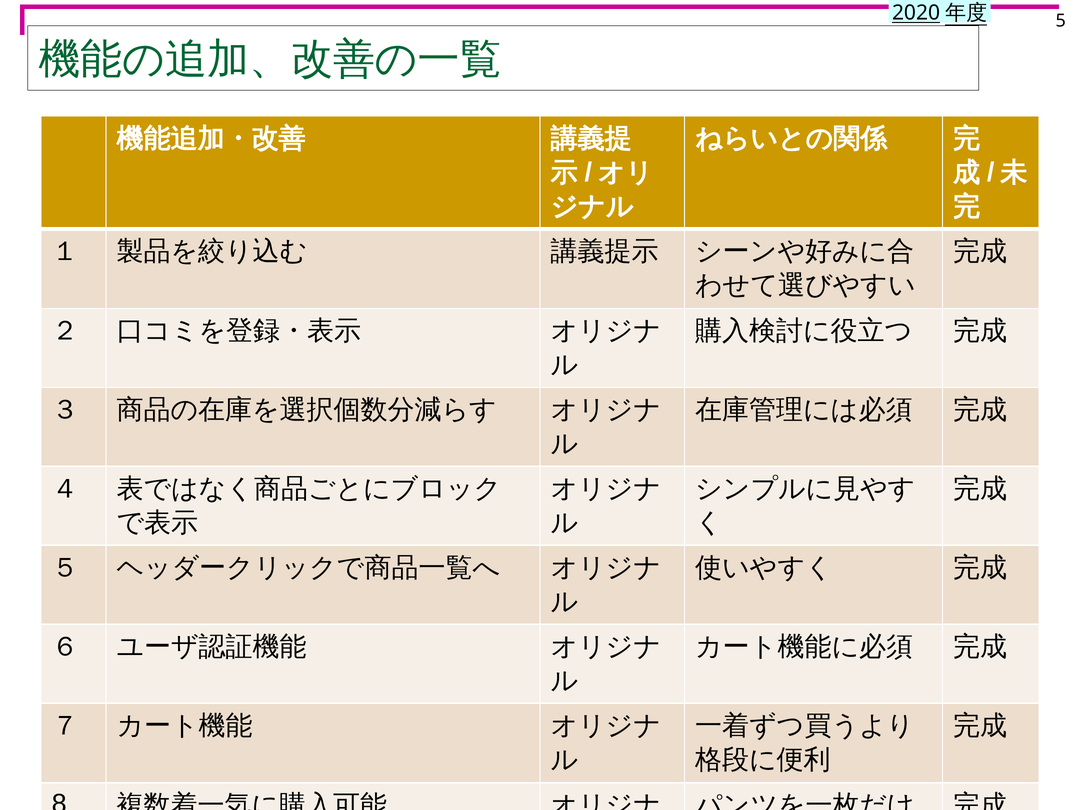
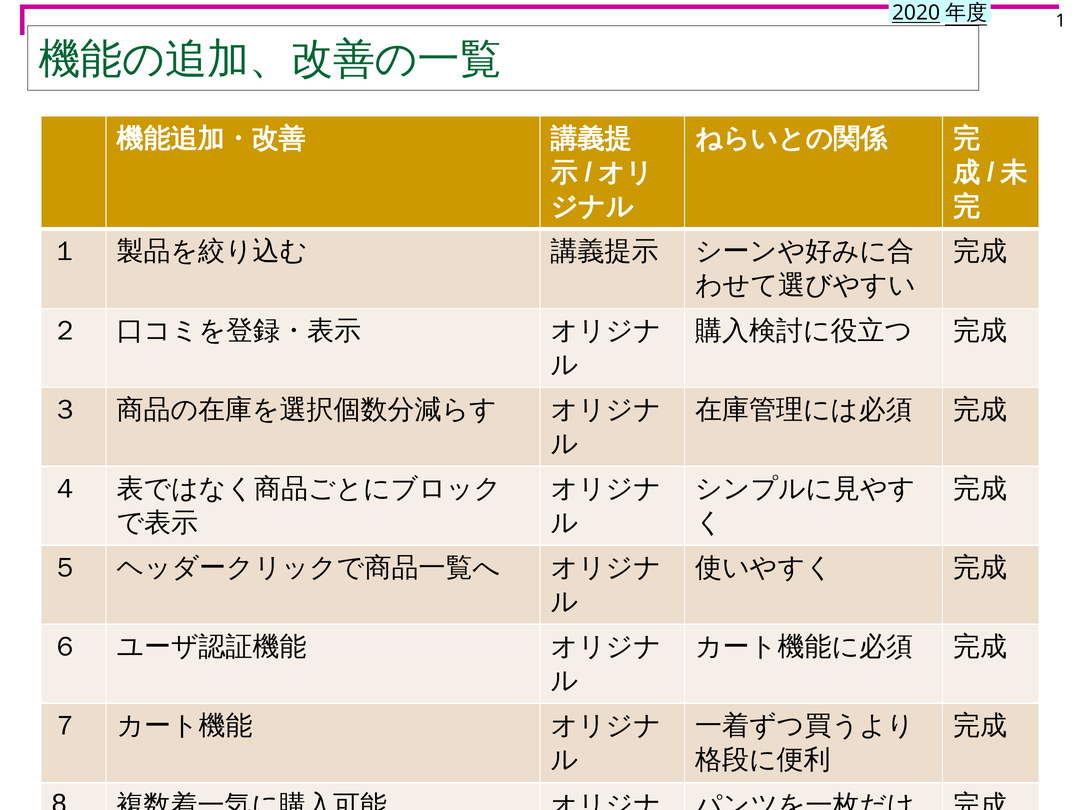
5: 5 -> 1 (1061, 21)
